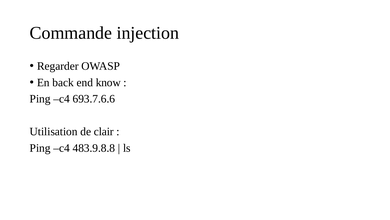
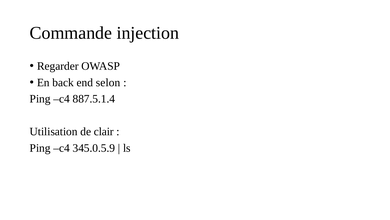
know: know -> selon (108, 82)
693.7.6.6: 693.7.6.6 -> 887.5.1.4 (94, 99)
483.9.8.8: 483.9.8.8 -> 345.0.5.9 (94, 148)
